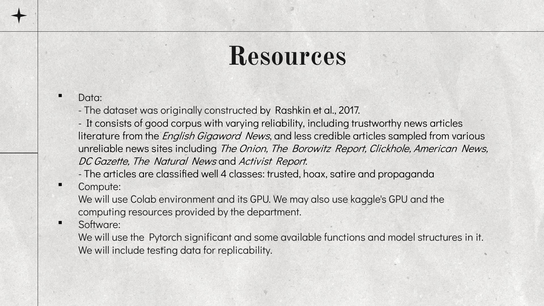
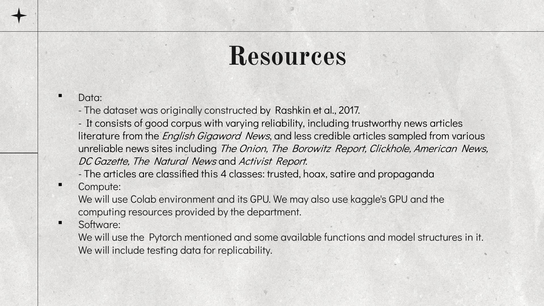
well: well -> this (210, 174)
significant: significant -> mentioned (208, 237)
